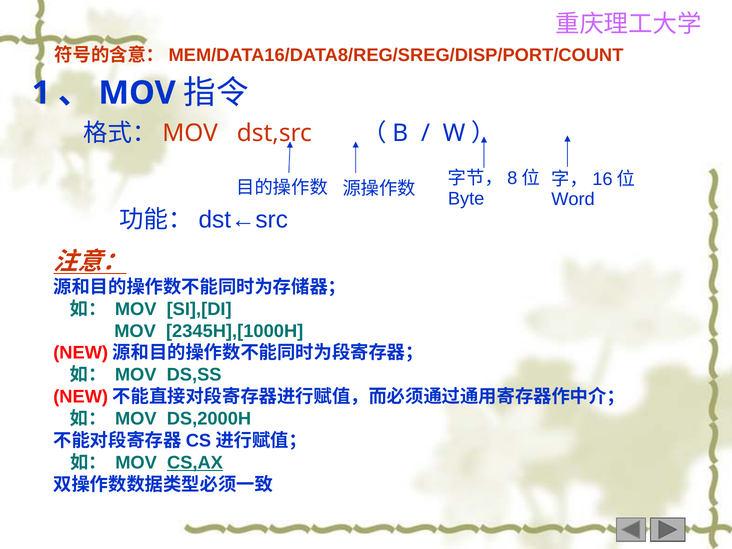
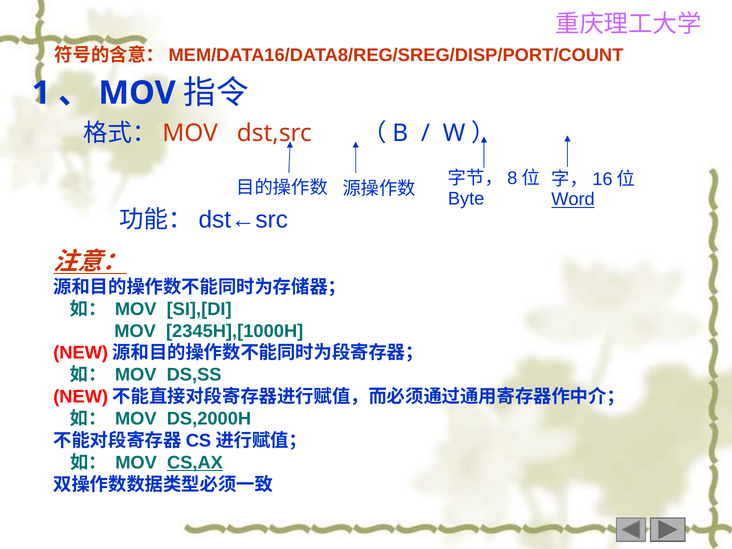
Word underline: none -> present (573, 199)
